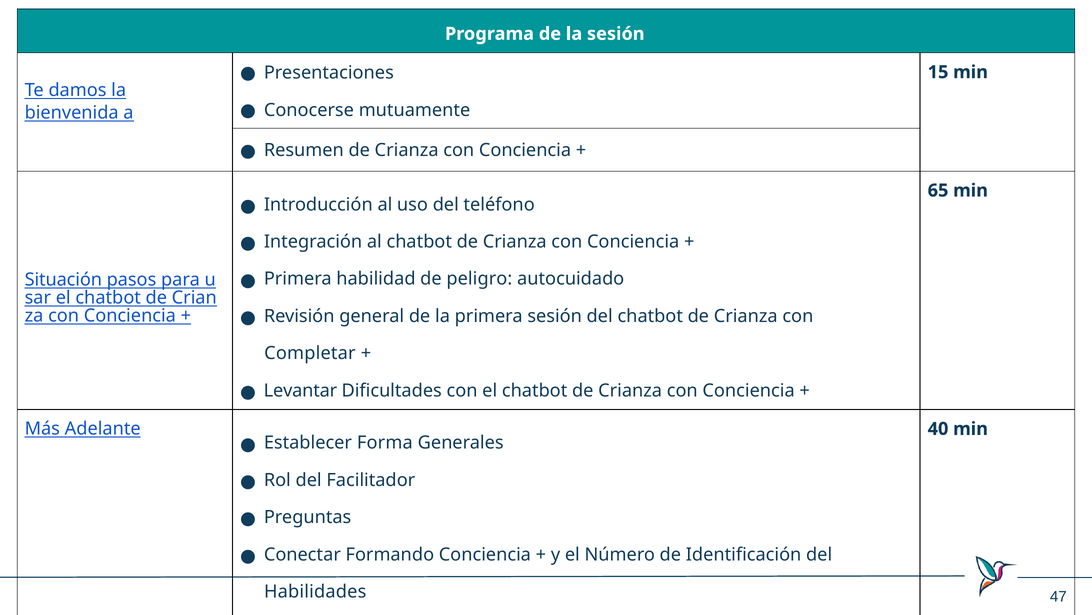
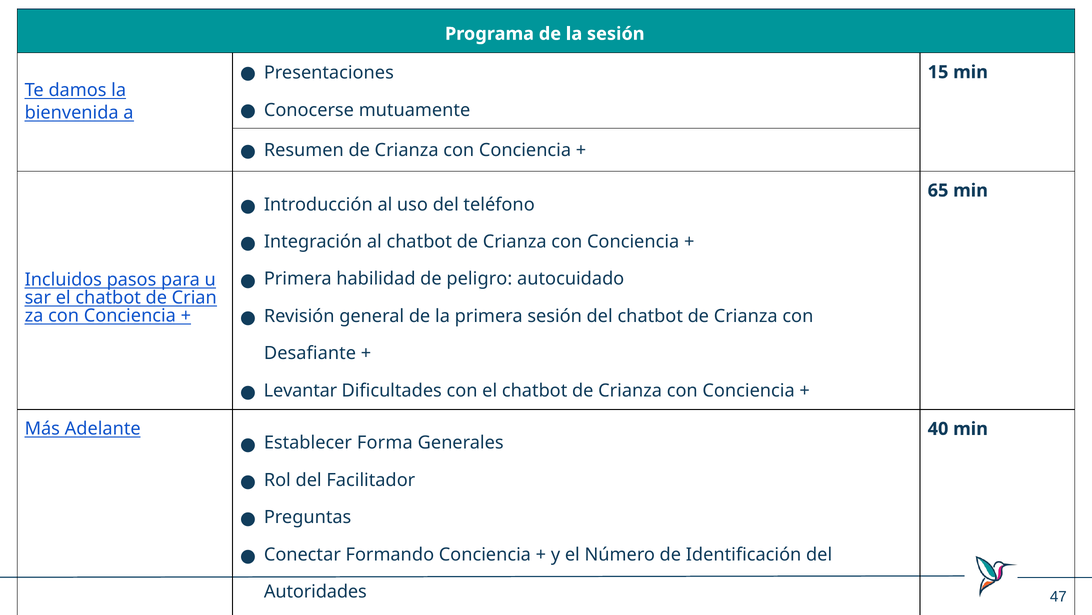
Situación: Situación -> Incluidos (63, 280)
Completar: Completar -> Desafiante (310, 353)
Habilidades: Habilidades -> Autoridades (315, 591)
